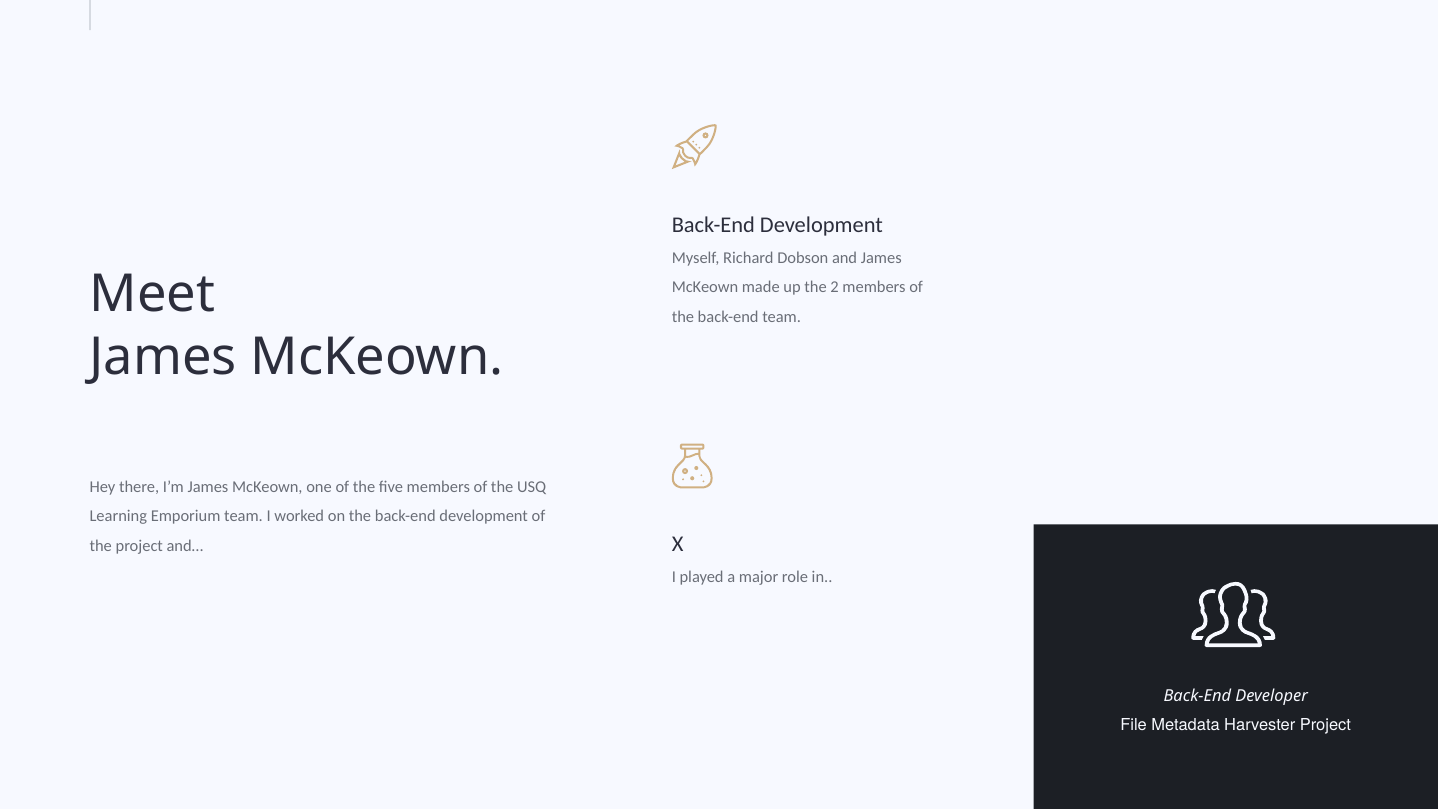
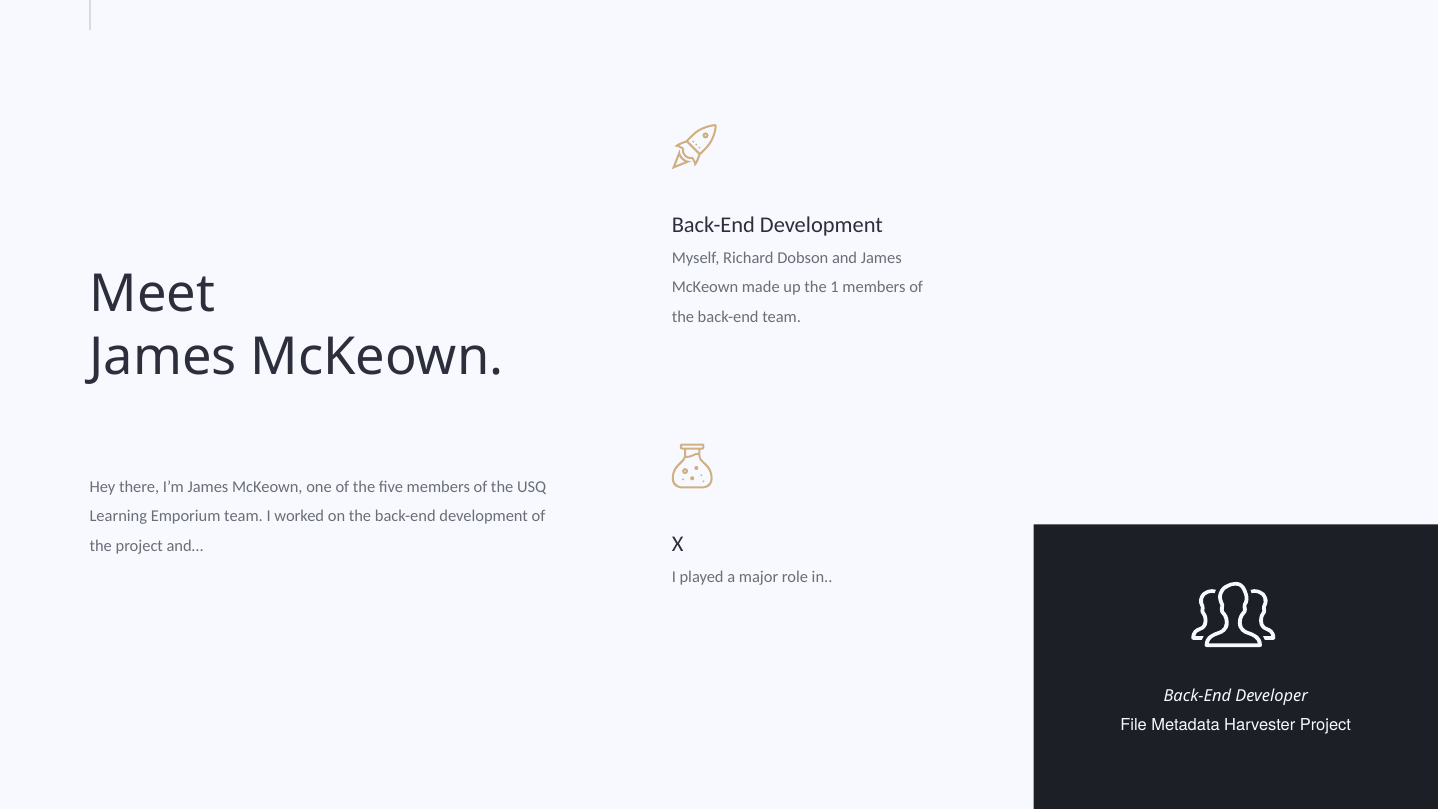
the 2: 2 -> 1 (835, 287)
